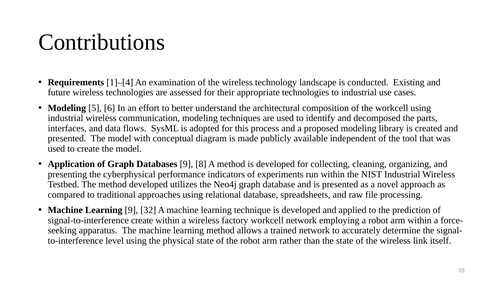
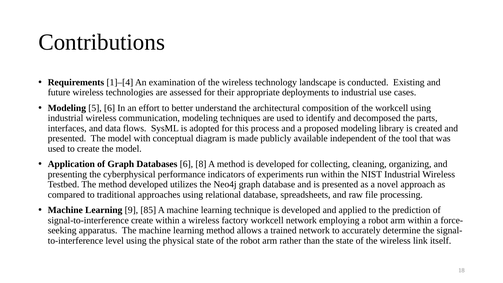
appropriate technologies: technologies -> deployments (306, 92)
Databases 9: 9 -> 6 (186, 164)
32: 32 -> 85 (148, 210)
